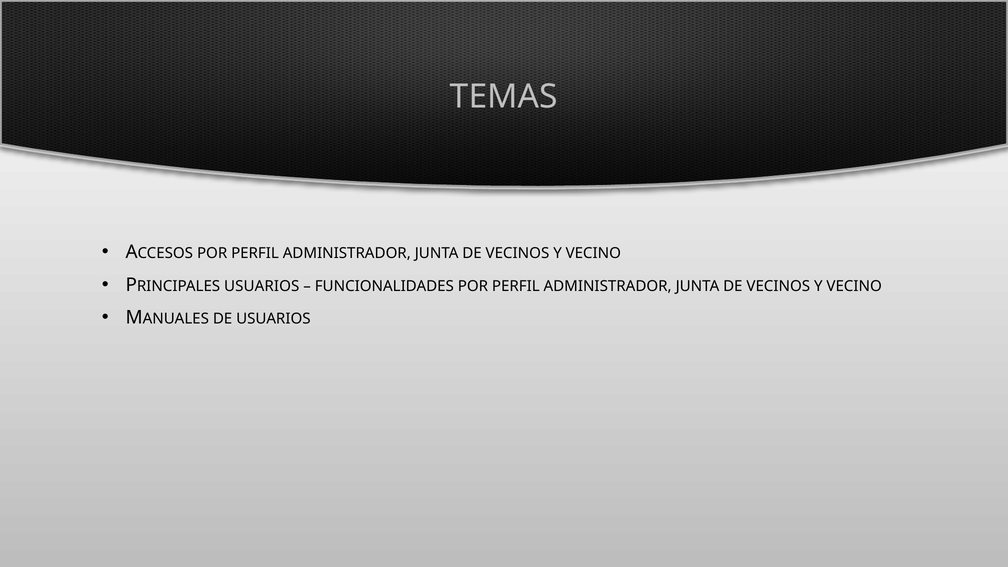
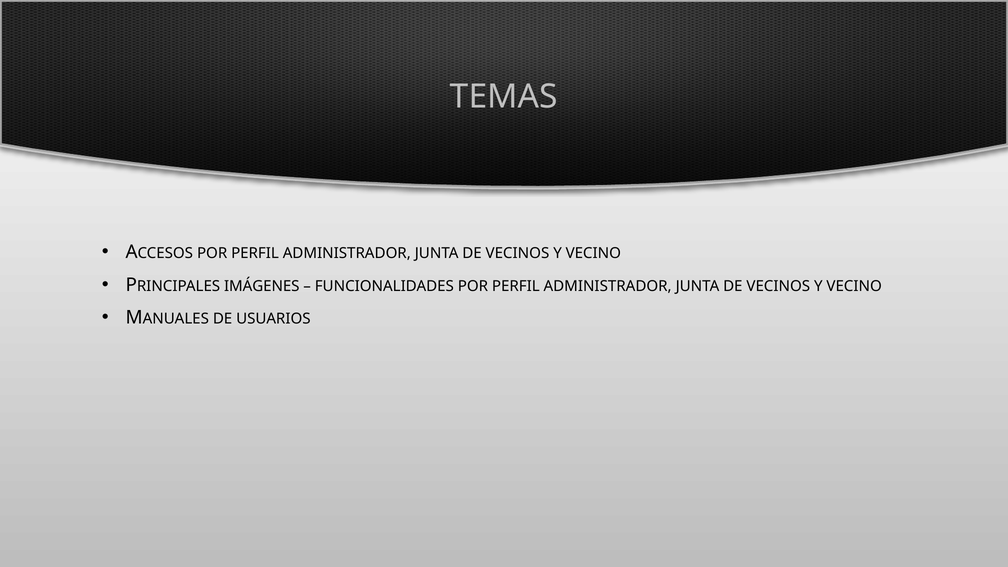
USUARIOS: USUARIOS -> IMÁGENES (262, 286)
